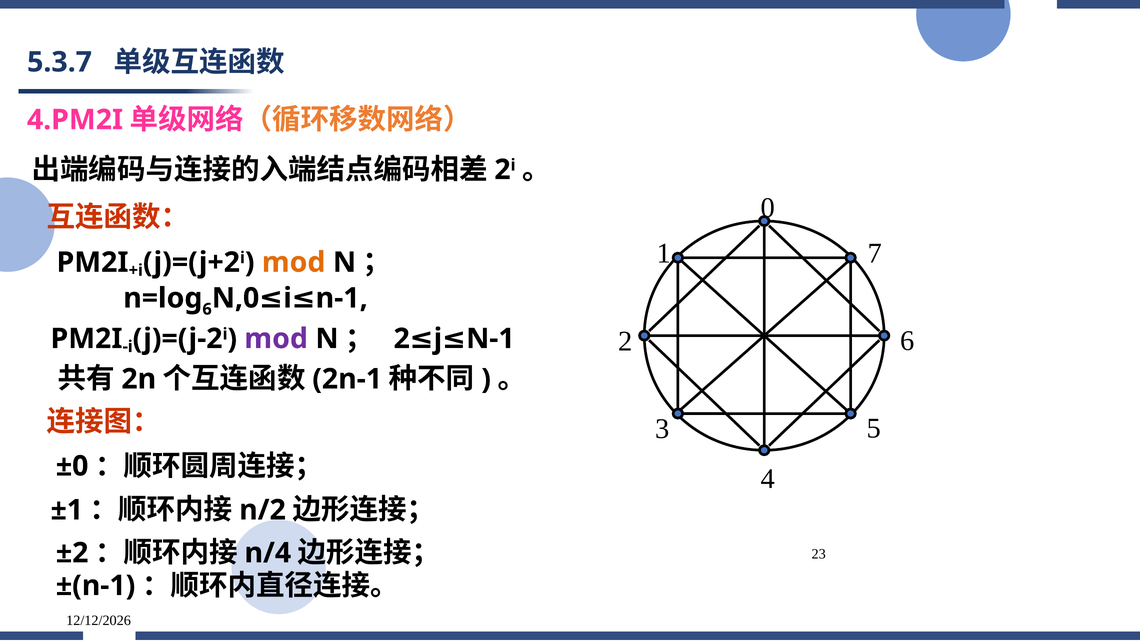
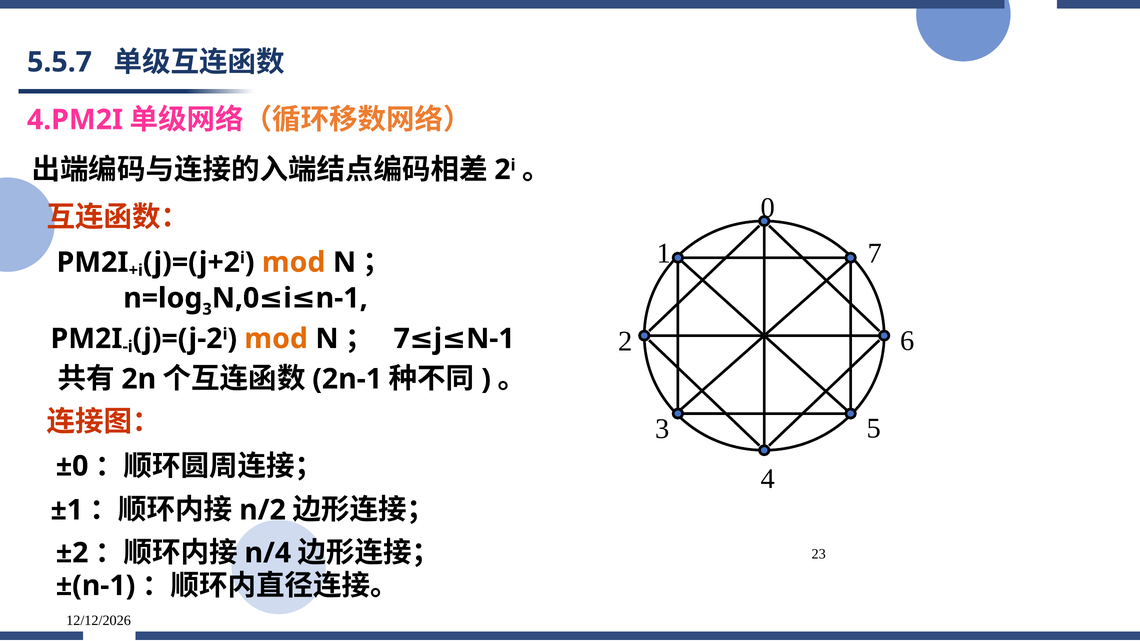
5.3.7: 5.3.7 -> 5.5.7 (60, 62)
6: 6 -> 3 (207, 309)
mod colour: purple -> orange (276, 339)
2: 2 -> 7 (402, 339)
